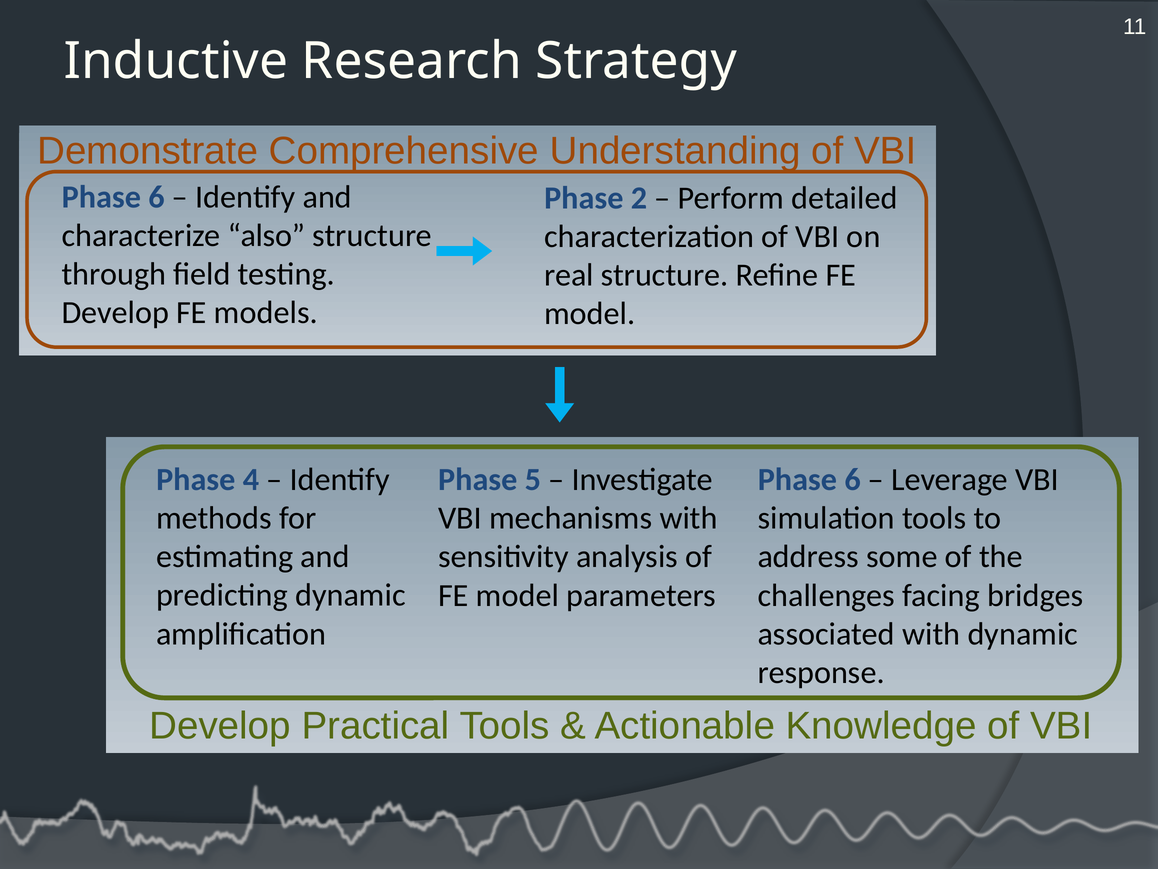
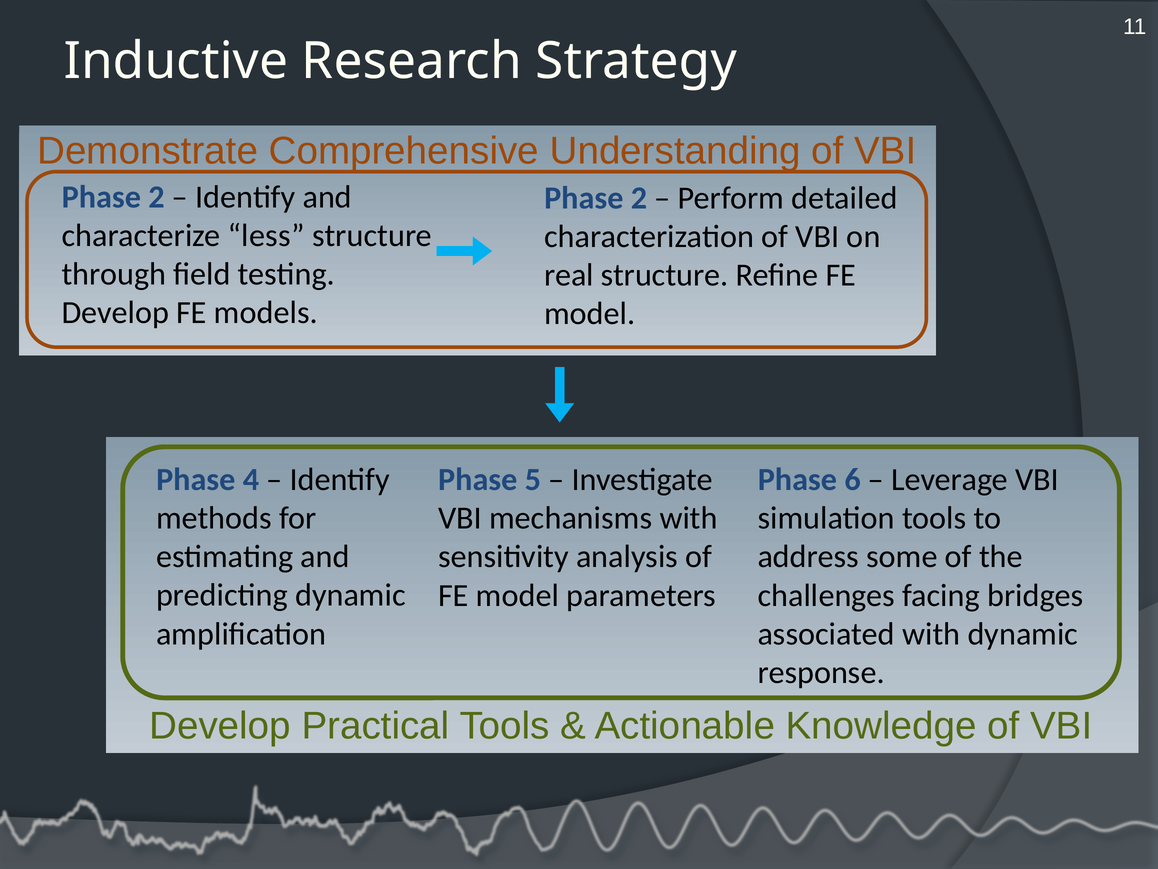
6: 6 -> 2 (156, 197)
also: also -> less (266, 235)
